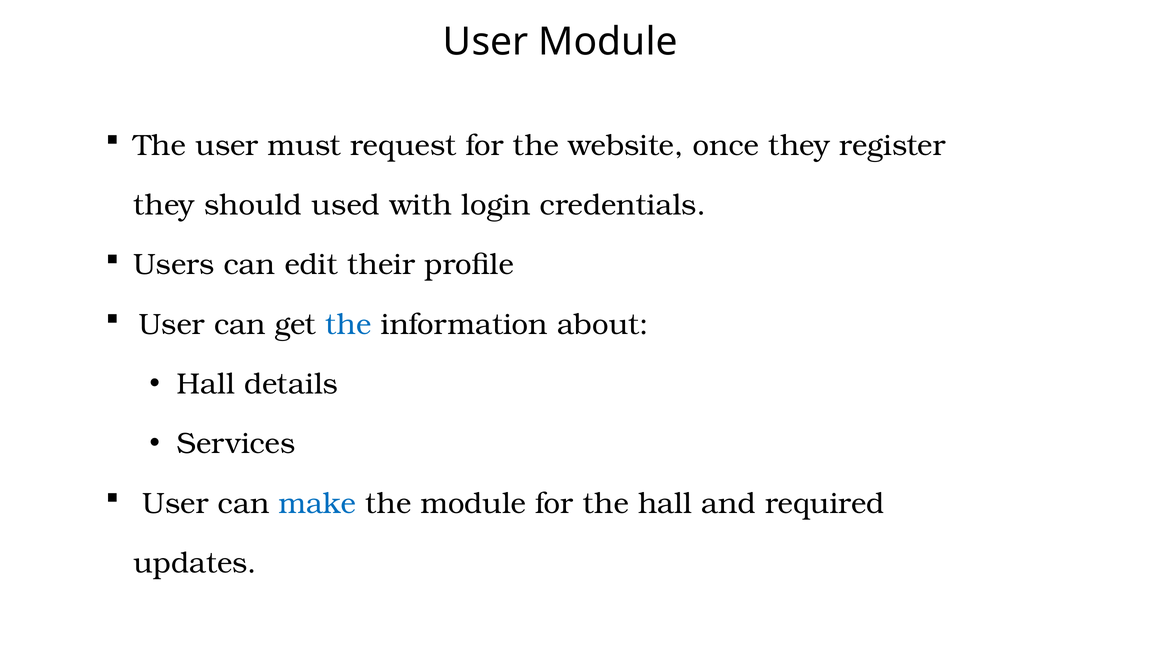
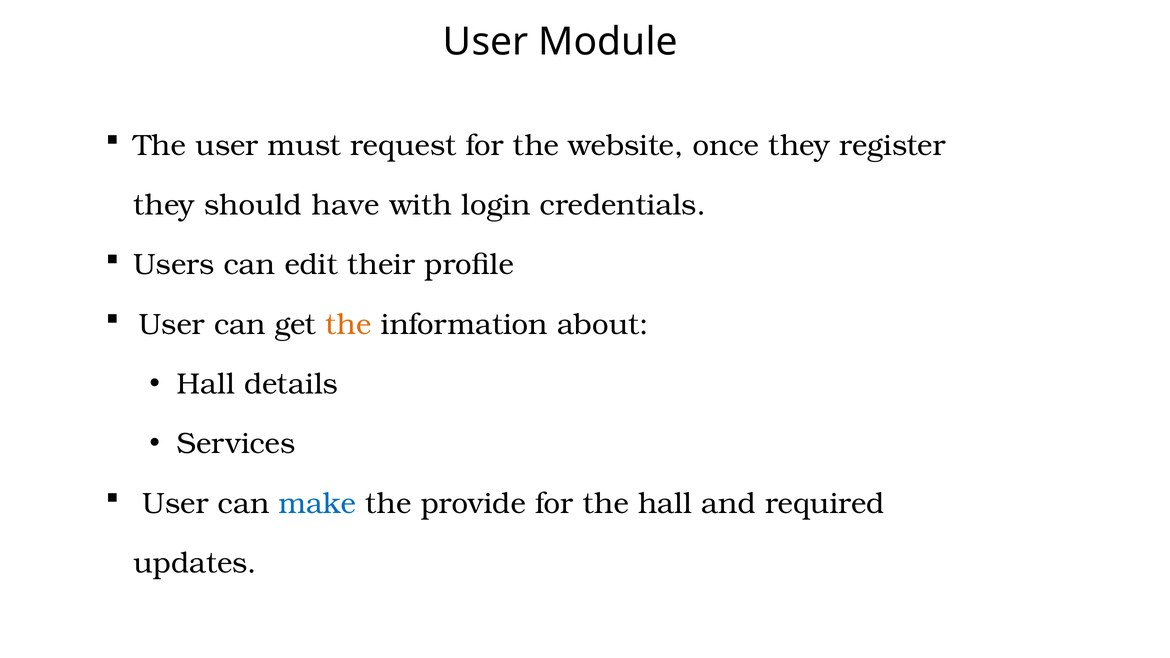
used: used -> have (346, 205)
the colour: blue -> orange (348, 324)
the module: module -> provide (473, 503)
